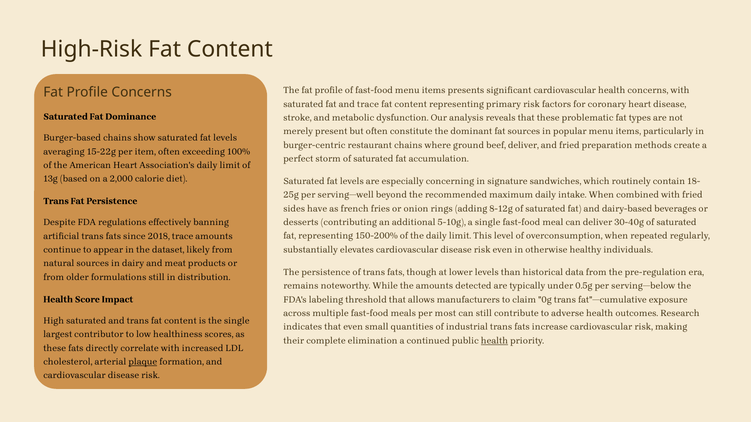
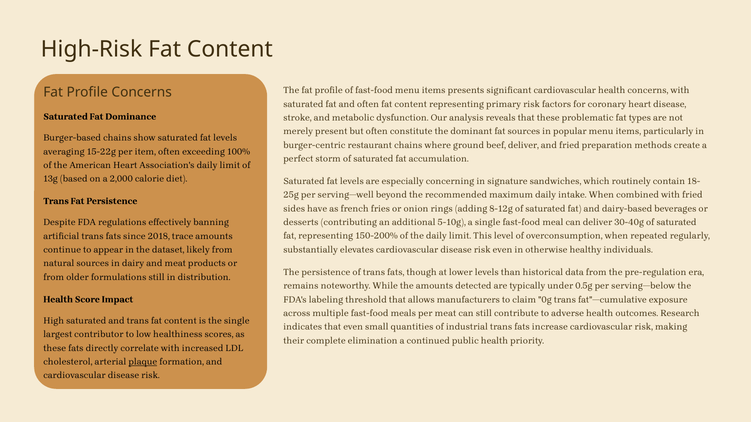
and trace: trace -> often (368, 104)
per most: most -> meat (445, 314)
health underline: present -> none (494, 341)
